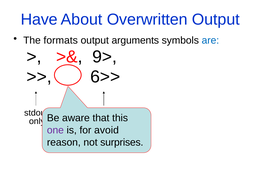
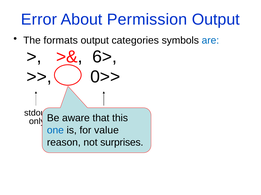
Have: Have -> Error (39, 20)
Overwritten: Overwritten -> Permission (147, 20)
arguments: arguments -> categories (135, 41)
9>: 9> -> 6> (105, 57)
6>>: 6>> -> 0>> (105, 77)
one colour: purple -> blue (55, 131)
avoid: avoid -> value (107, 131)
